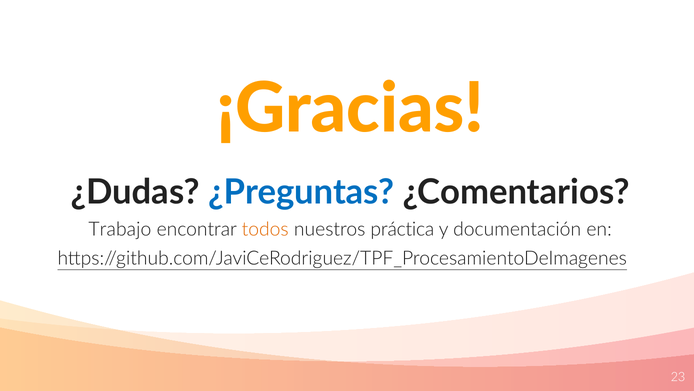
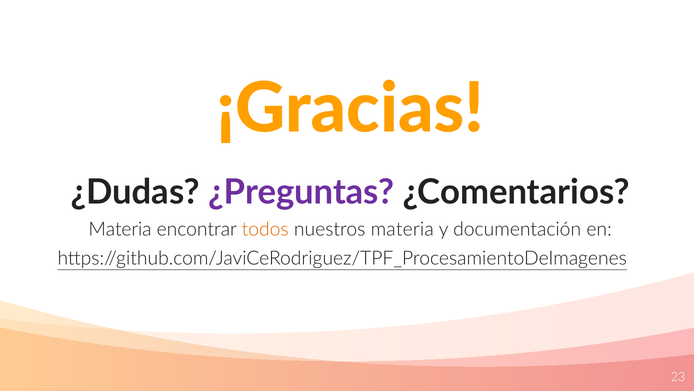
¿Preguntas colour: blue -> purple (301, 192)
Trabajo: Trabajo -> Materia (120, 229)
nuestros práctica: práctica -> materia (402, 229)
